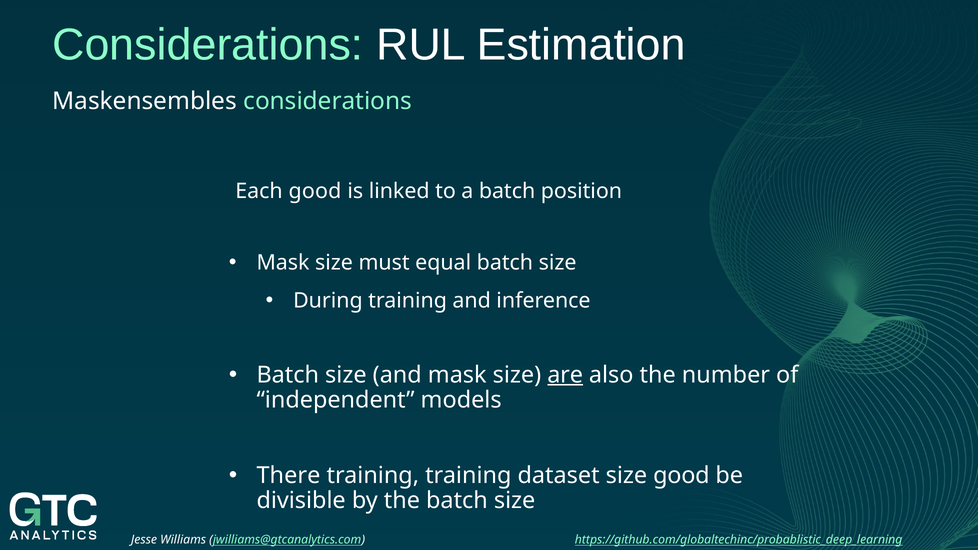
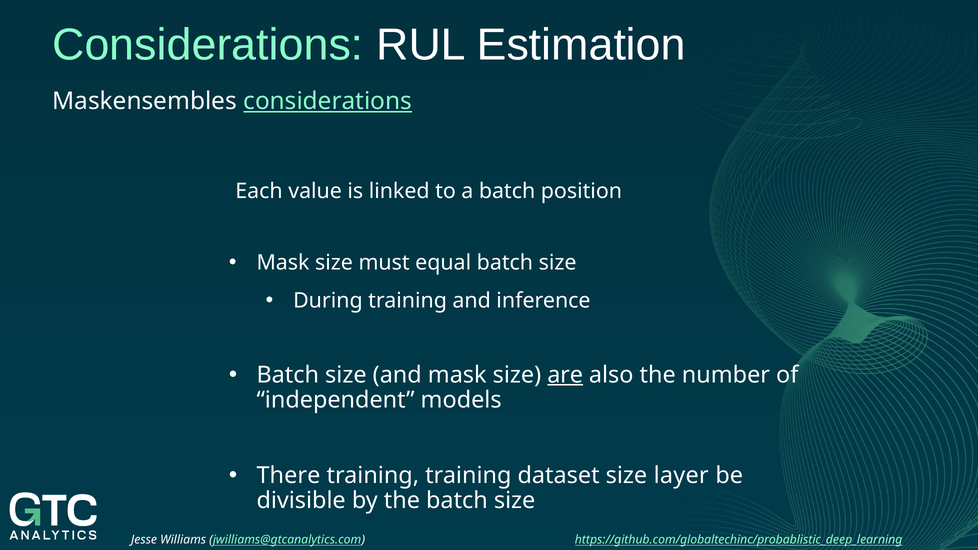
considerations underline: none -> present (328, 101)
Each good: good -> value (315, 191)
size good: good -> layer (681, 475)
